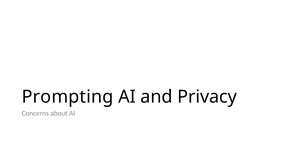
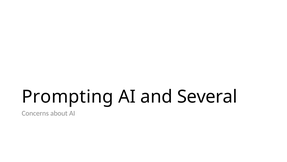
Privacy: Privacy -> Several (207, 97)
